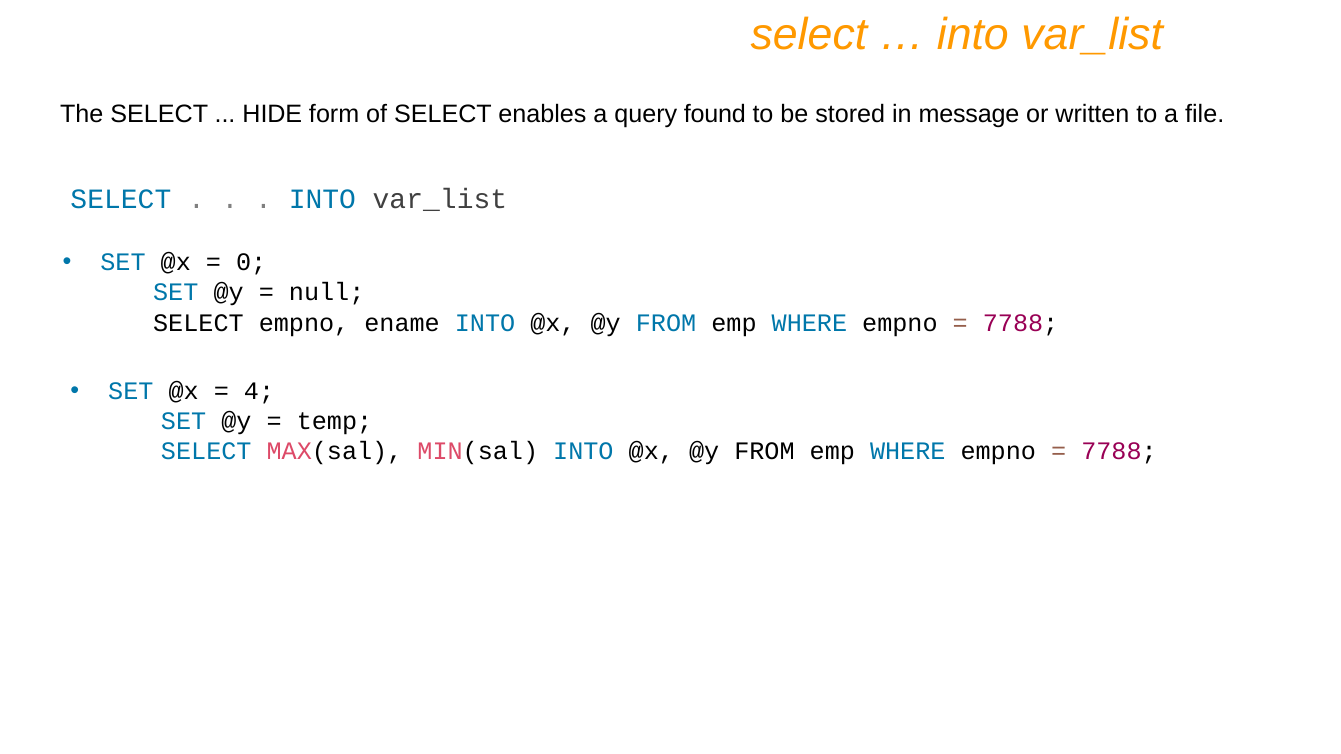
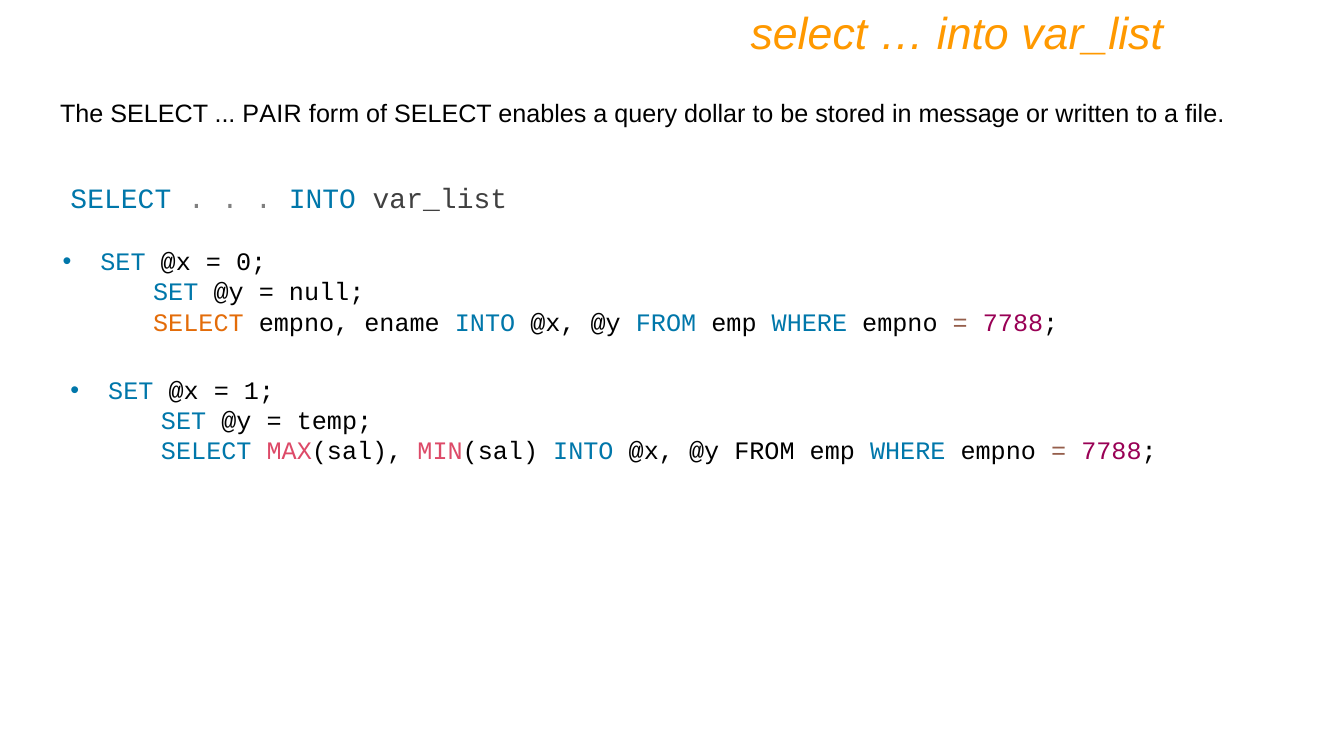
HIDE: HIDE -> PAIR (272, 114)
found: found -> dollar (715, 114)
SELECT colour: black -> orange (198, 323)
4: 4 -> 1 (259, 391)
